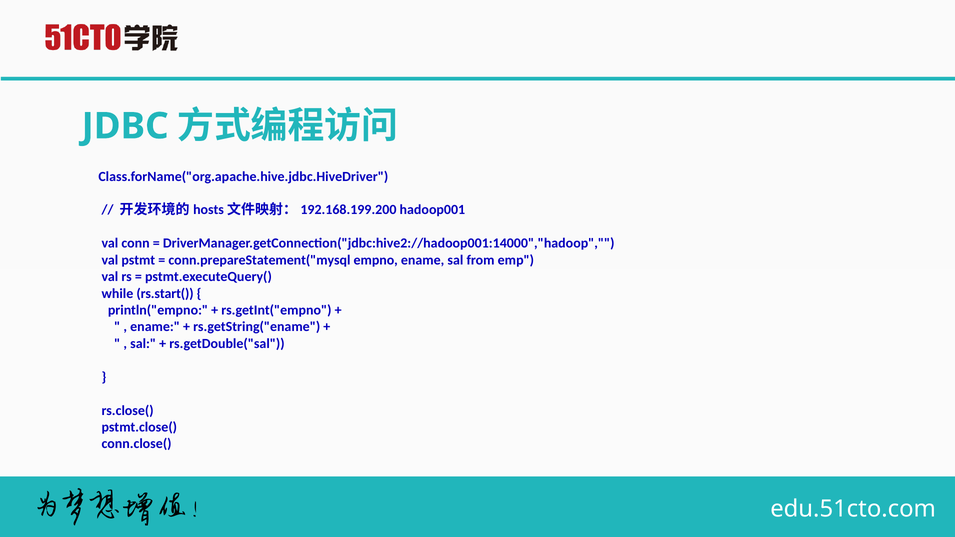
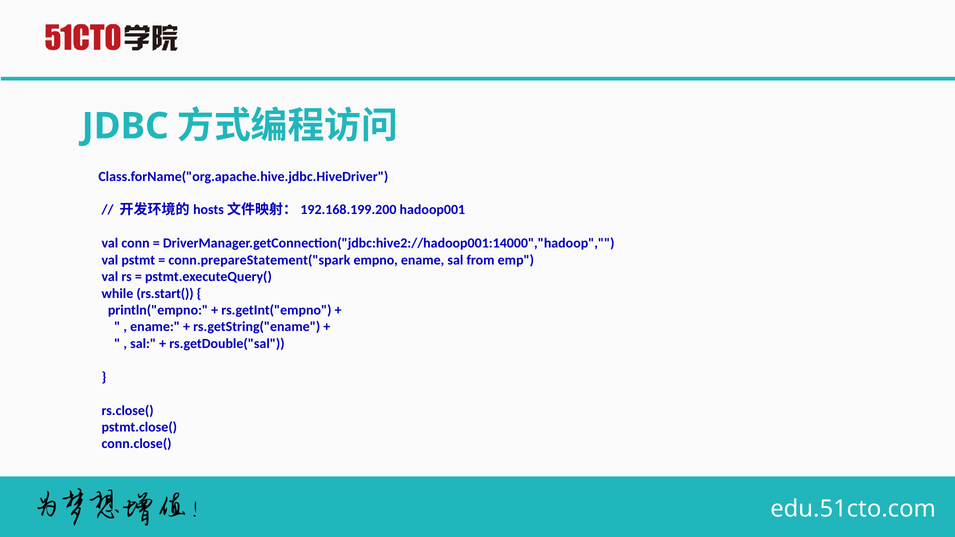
conn.prepareStatement("mysql: conn.prepareStatement("mysql -> conn.prepareStatement("spark (259, 260)
